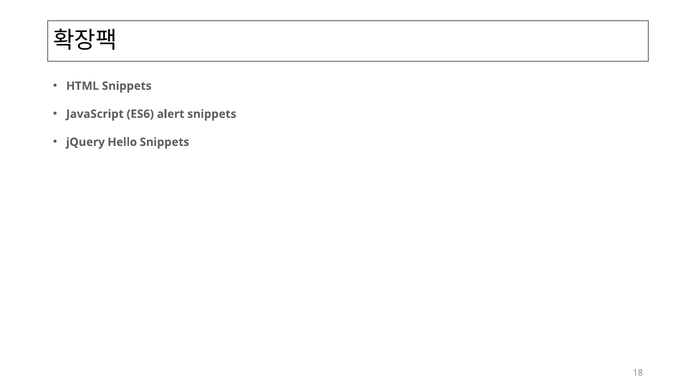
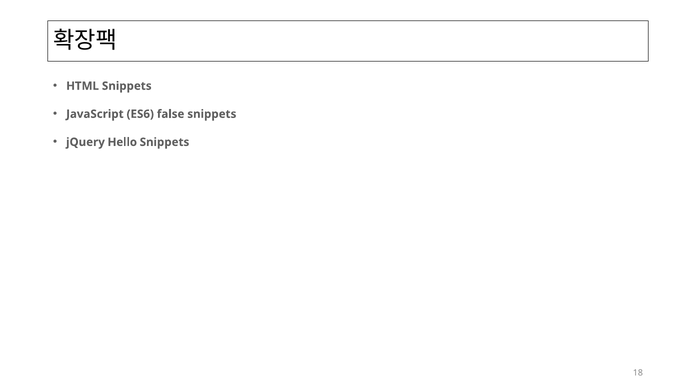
alert: alert -> false (171, 114)
